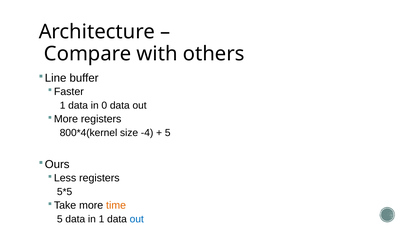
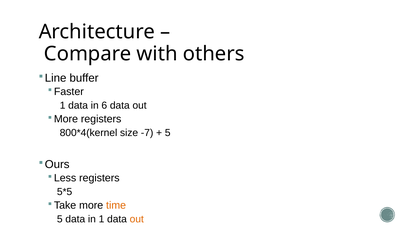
0: 0 -> 6 (104, 106)
-4: -4 -> -7 (147, 133)
out colour: blue -> orange (137, 220)
